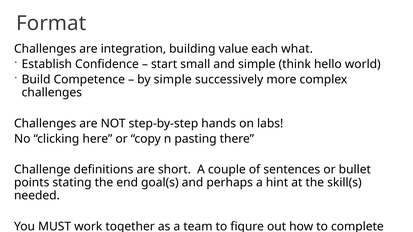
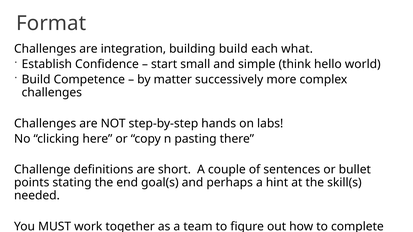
building value: value -> build (233, 49)
by simple: simple -> matter (173, 80)
